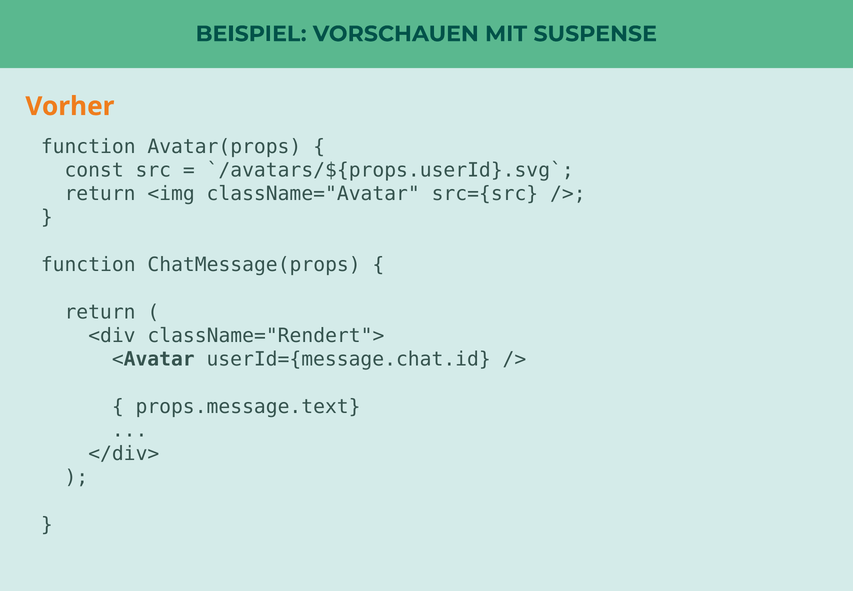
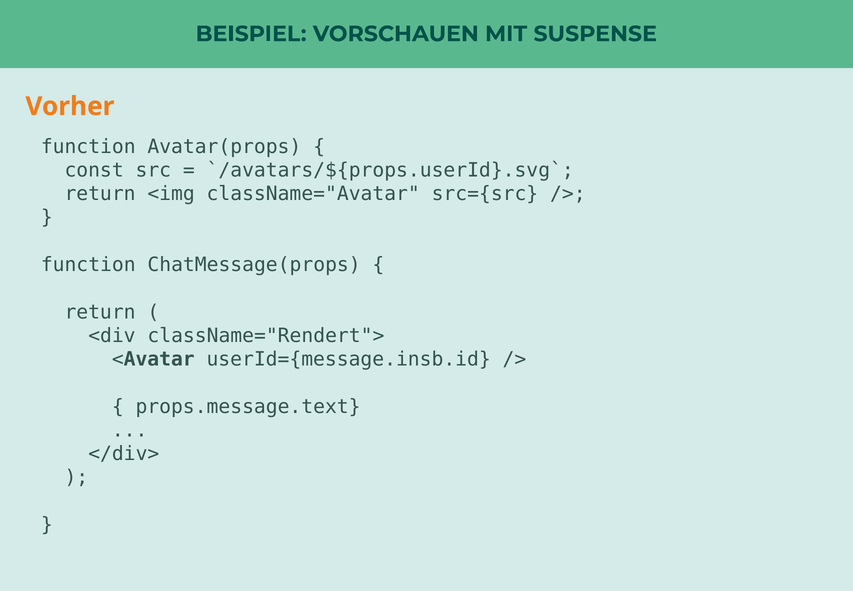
userId={message.chat.id: userId={message.chat.id -> userId={message.insb.id (349, 359)
